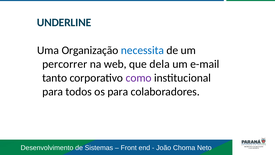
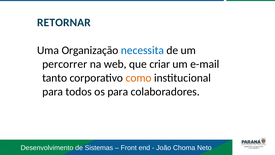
UNDERLINE: UNDERLINE -> RETORNAR (64, 23)
dela: dela -> criar (160, 64)
como colour: purple -> orange (139, 78)
